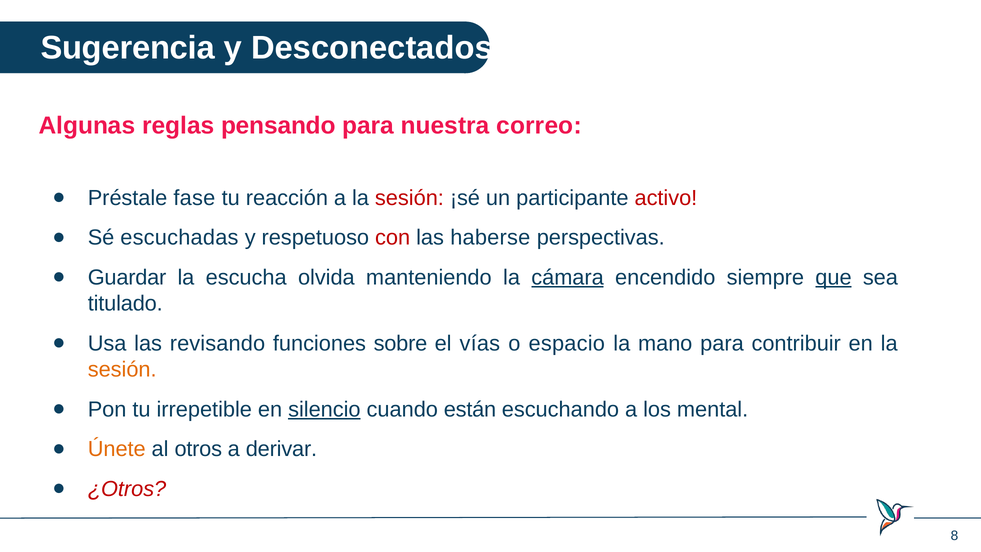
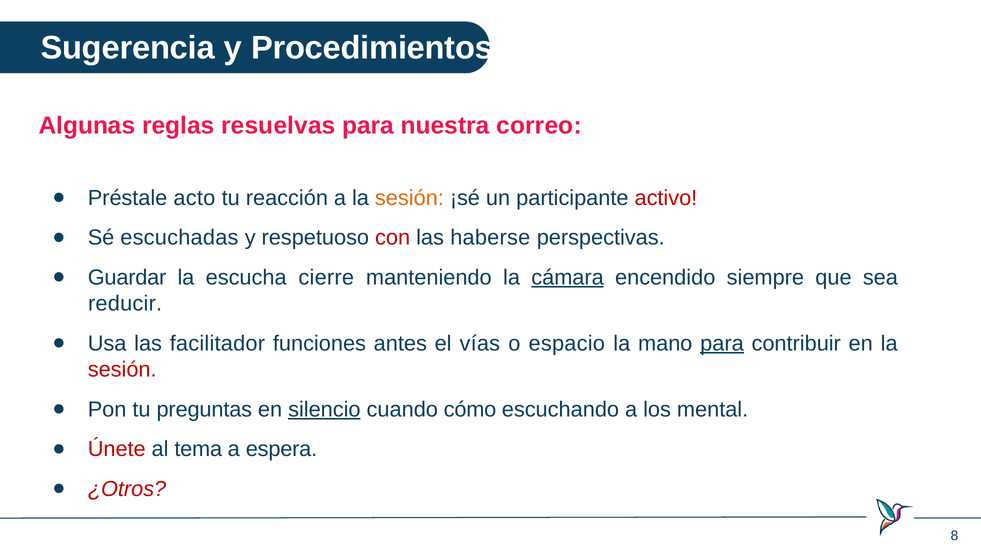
Desconectados: Desconectados -> Procedimientos (372, 48)
pensando: pensando -> resuelvas (278, 126)
fase: fase -> acto (194, 198)
sesión colour: red -> orange (409, 198)
olvida: olvida -> cierre (326, 277)
que underline: present -> none (833, 277)
titulado: titulado -> reducir (125, 304)
revisando: revisando -> facilitador (217, 343)
sobre: sobre -> antes (400, 343)
para underline: none -> present (722, 343)
sesión colour: orange -> red (122, 369)
irrepetible: irrepetible -> preguntas (204, 409)
están: están -> cómo (470, 409)
Únete colour: orange -> red (117, 449)
otros: otros -> tema (198, 449)
derivar: derivar -> espera (281, 449)
